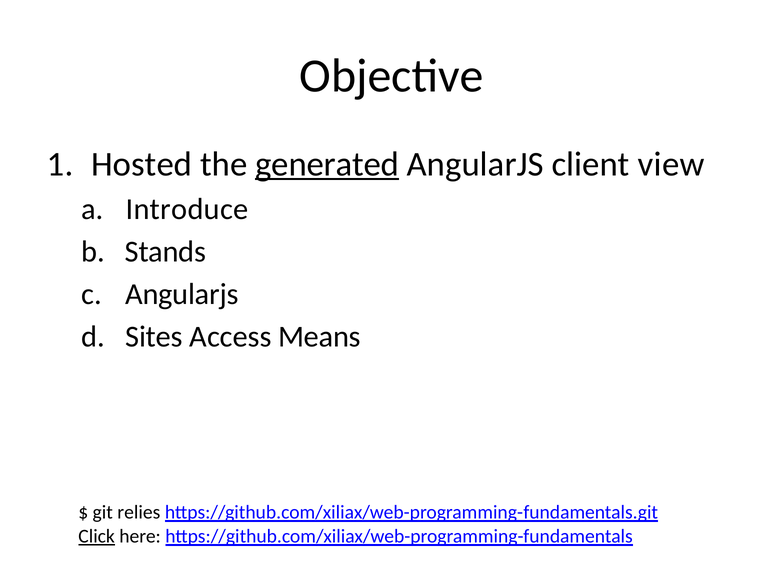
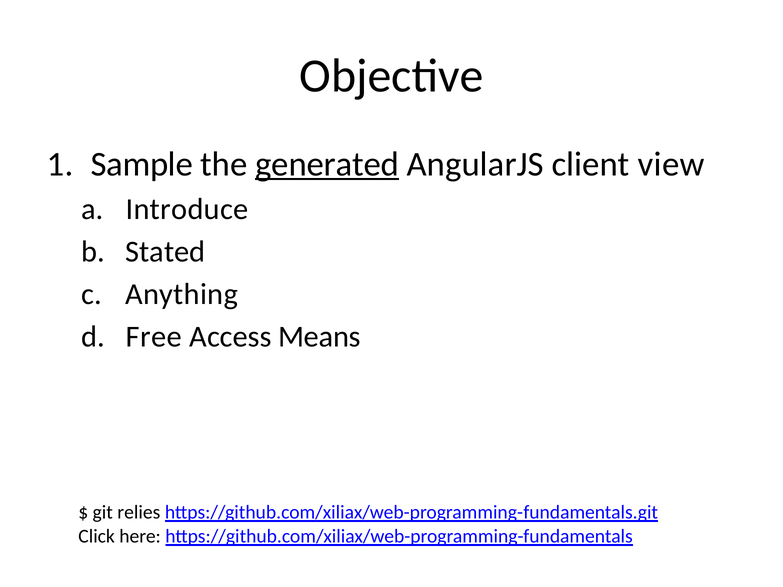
Hosted: Hosted -> Sample (142, 164)
Stands: Stands -> Stated (165, 252)
Angularjs: Angularjs -> Anything (182, 294)
Sites: Sites -> Free (154, 337)
Click underline: present -> none (97, 537)
